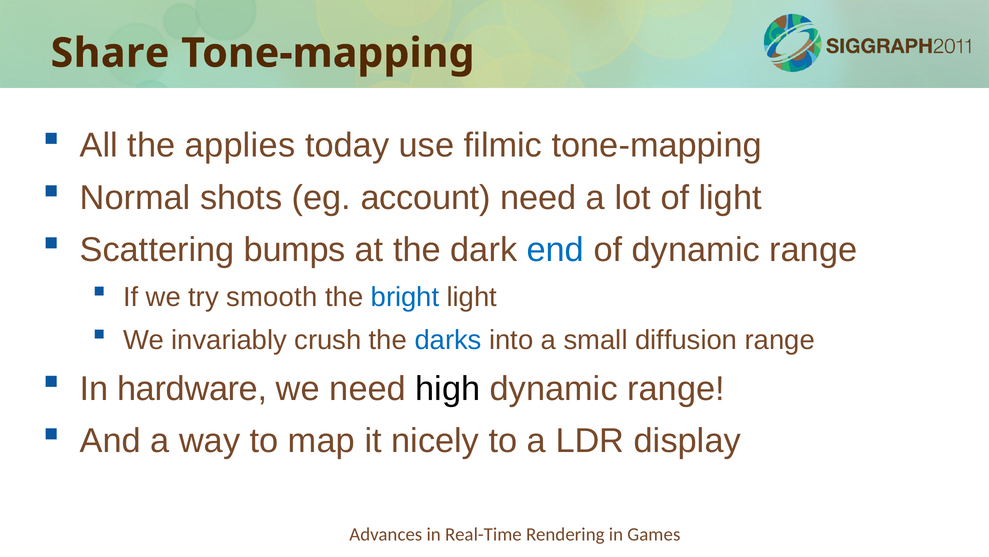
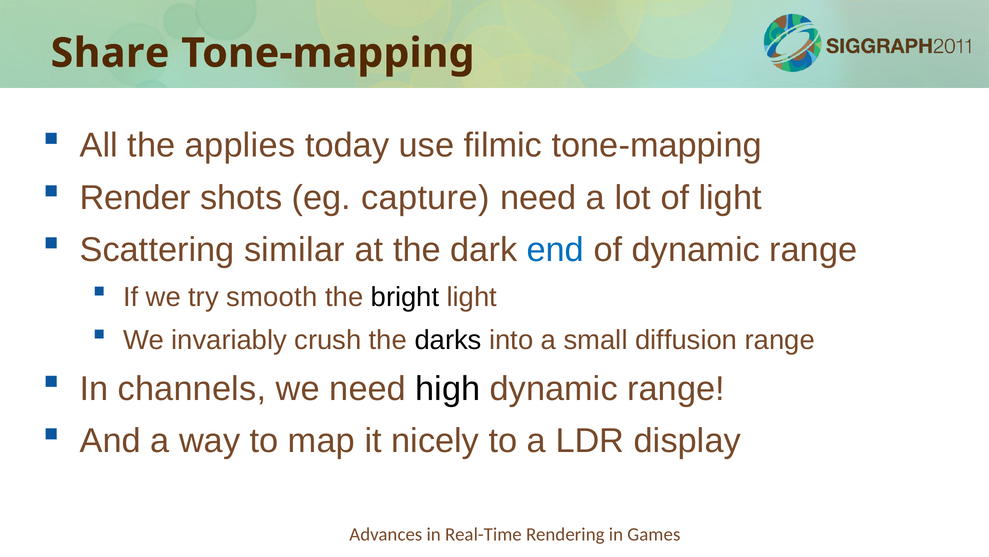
Normal: Normal -> Render (135, 198)
account: account -> capture (425, 198)
bumps: bumps -> similar (294, 250)
bright colour: blue -> black (405, 297)
darks colour: blue -> black (448, 340)
hardware: hardware -> channels (192, 388)
